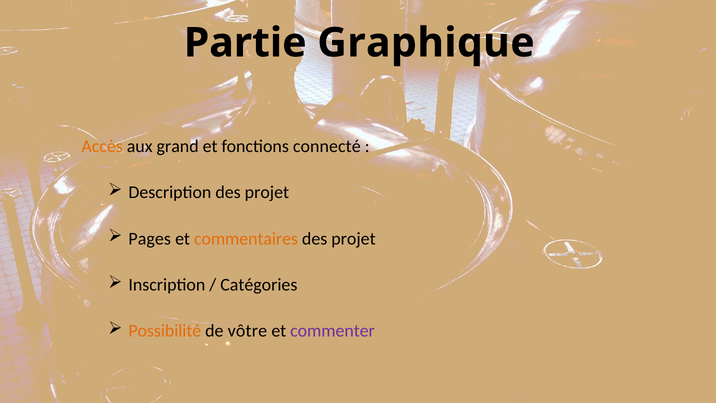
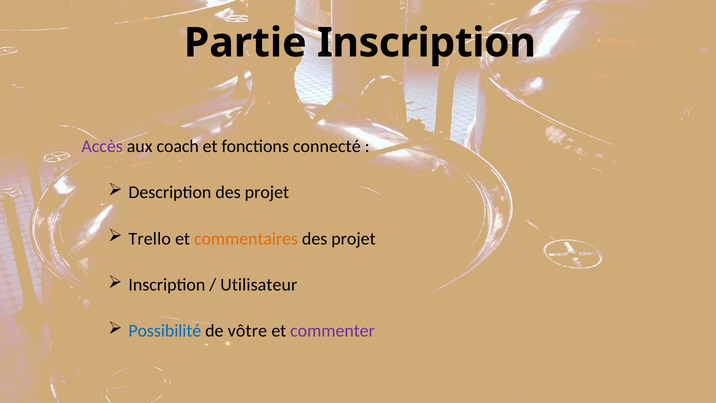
Partie Graphique: Graphique -> Inscription (426, 43)
Accès colour: orange -> purple (102, 146)
grand: grand -> coach (178, 146)
Pages: Pages -> Trello (150, 238)
Catégories: Catégories -> Utilisateur (259, 285)
Possibilité colour: orange -> blue (165, 331)
